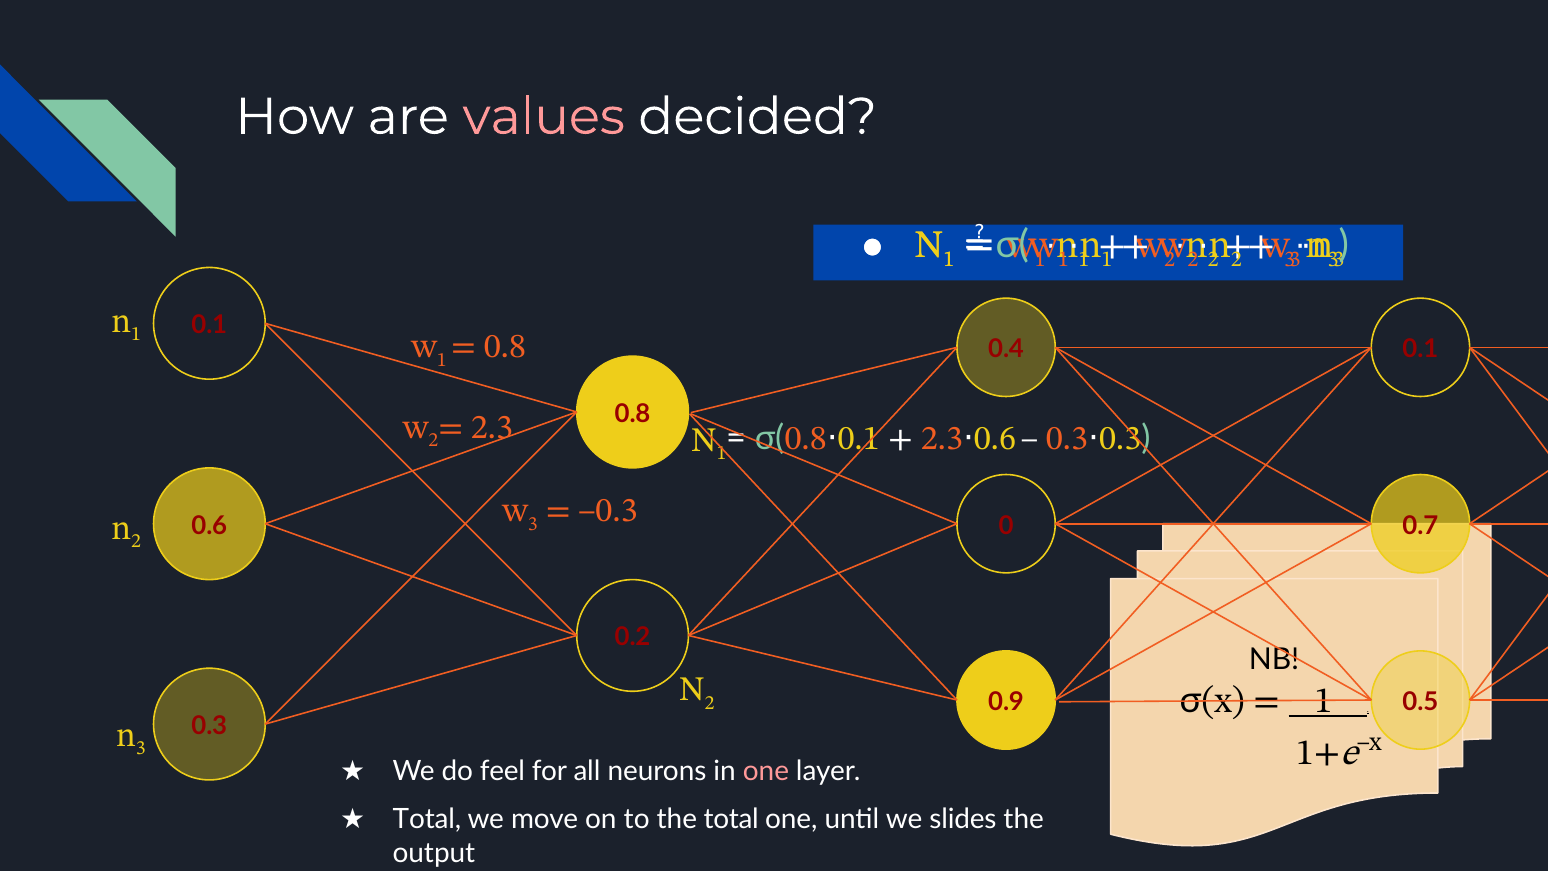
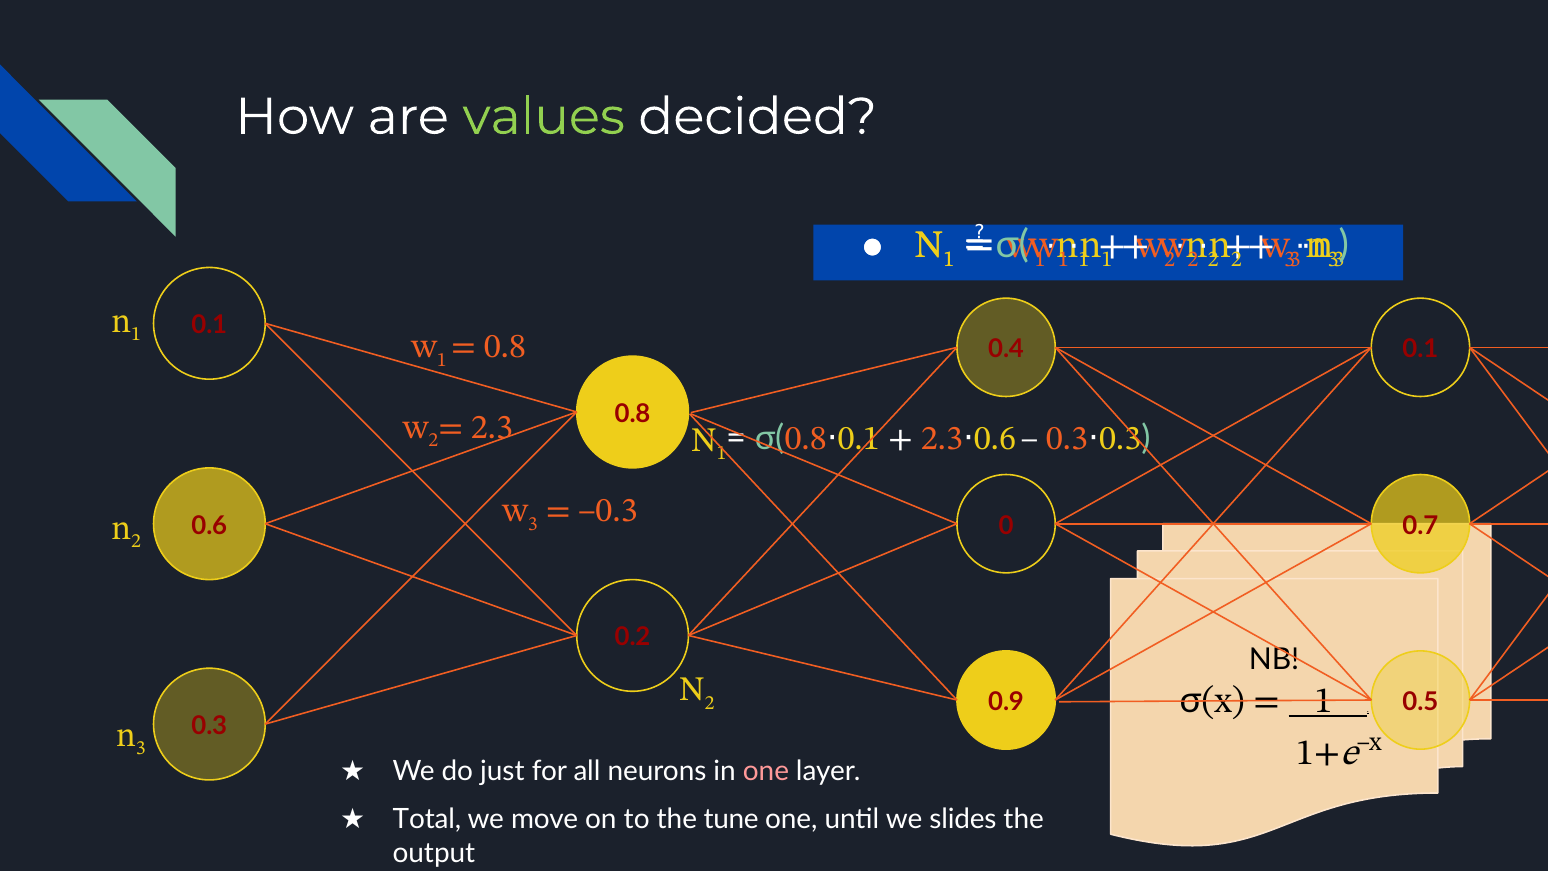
values colour: pink -> light green (544, 117)
feel: feel -> just (502, 771)
the total: total -> tune (731, 819)
